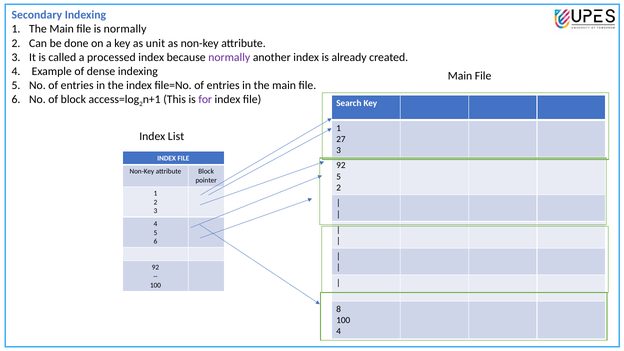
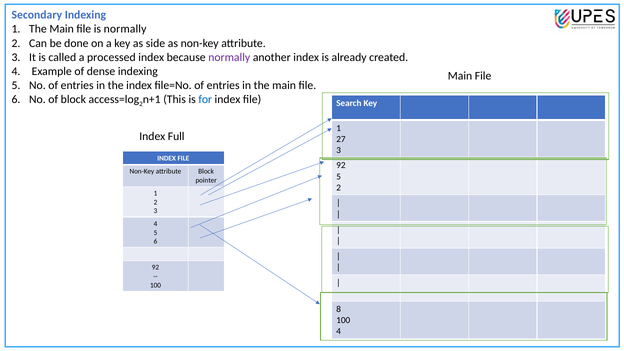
unit: unit -> side (155, 43)
for colour: purple -> blue (205, 99)
List: List -> Full (176, 136)
